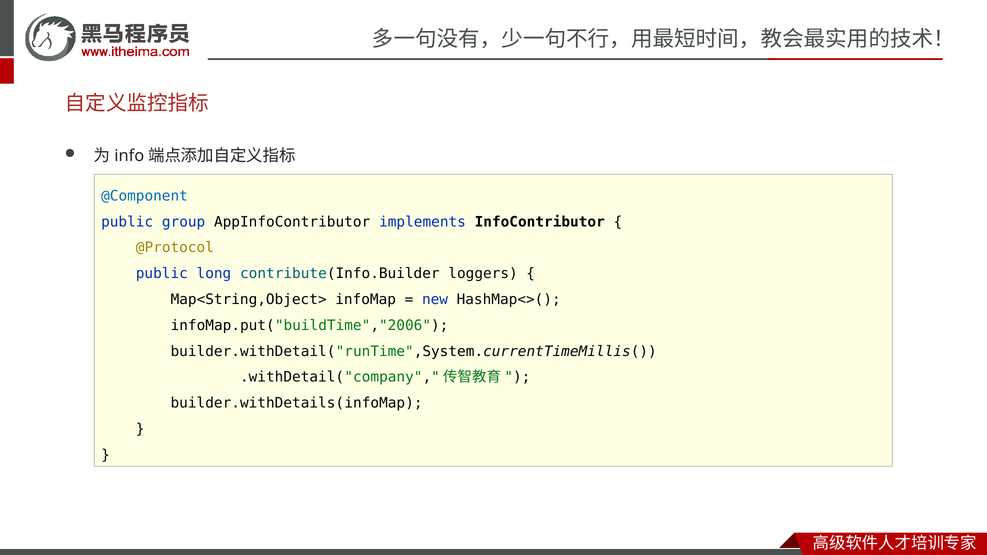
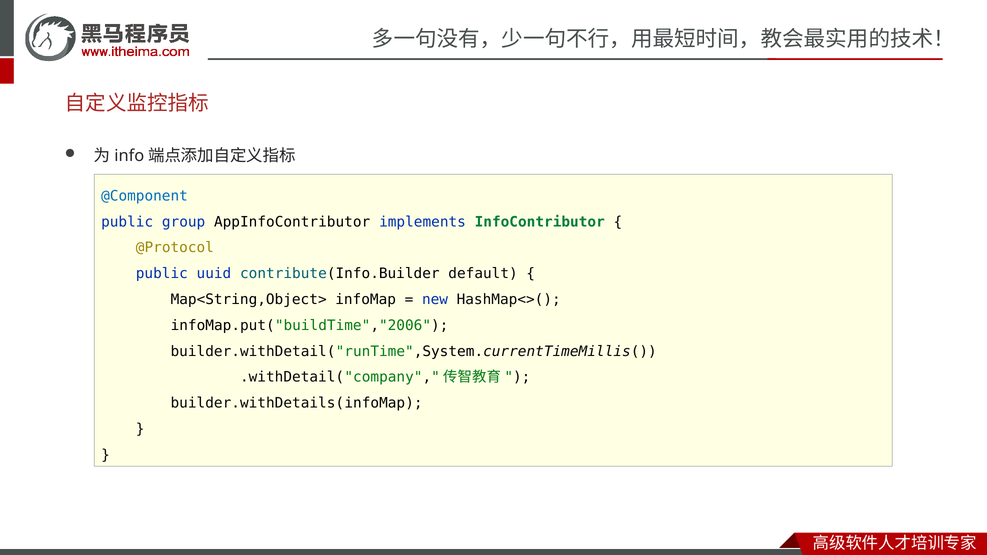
InfoContributor colour: black -> green (540, 222)
long: long -> uuid (214, 274)
loggers: loggers -> default (483, 274)
